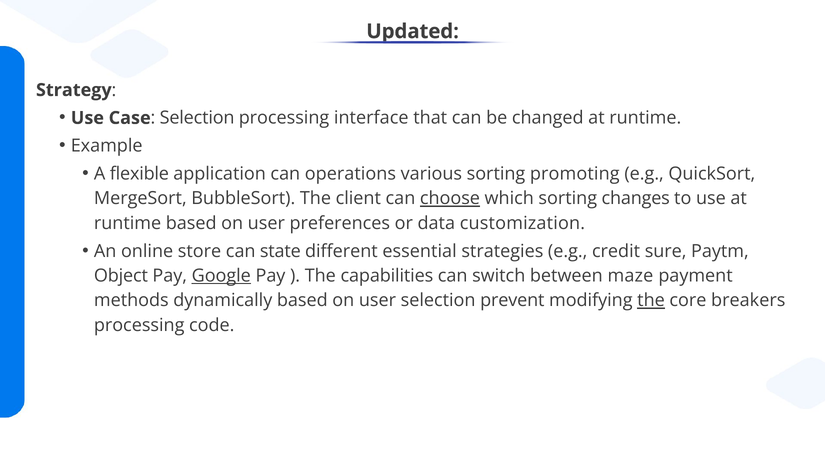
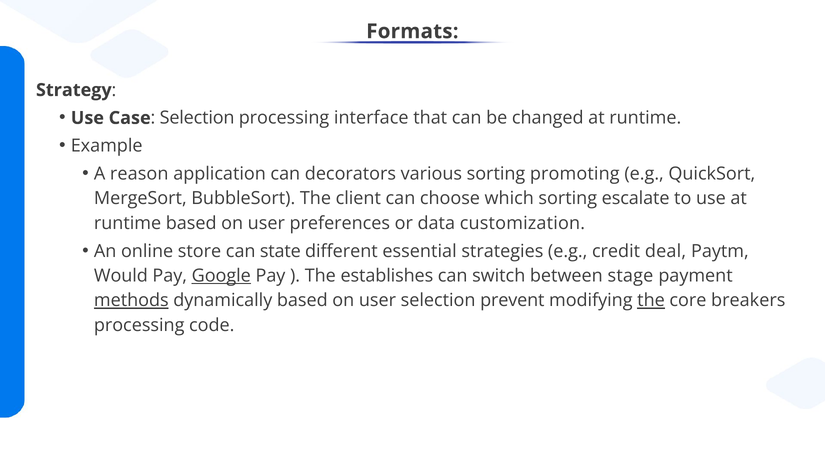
Updated: Updated -> Formats (412, 31)
flexible: flexible -> reason (139, 174)
operations: operations -> decorators (350, 174)
choose underline: present -> none (450, 199)
changes: changes -> escalate (636, 199)
sure: sure -> deal (666, 251)
Object: Object -> Would (121, 276)
capabilities: capabilities -> establishes (387, 276)
maze: maze -> stage (630, 276)
methods underline: none -> present (131, 301)
